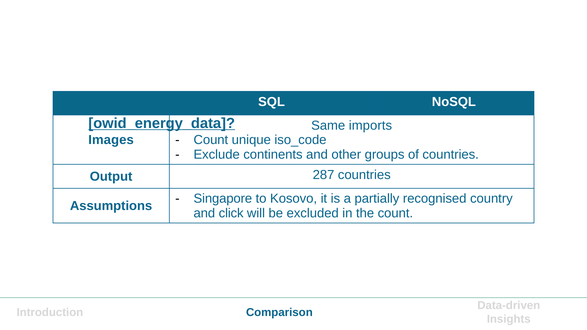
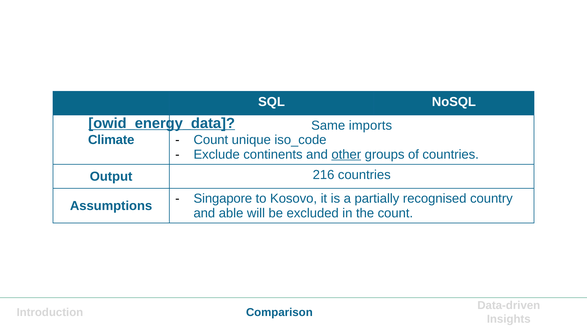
Images: Images -> Climate (111, 140)
other underline: none -> present (346, 155)
287: 287 -> 216 (324, 175)
click: click -> able (231, 213)
